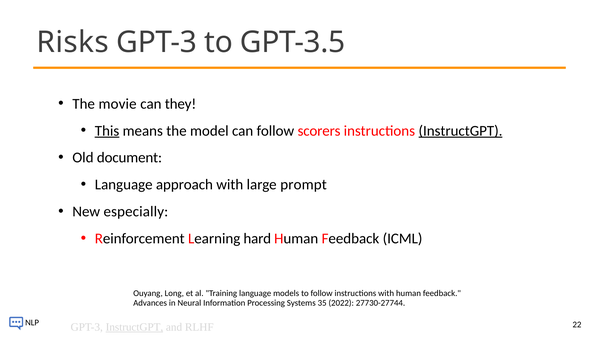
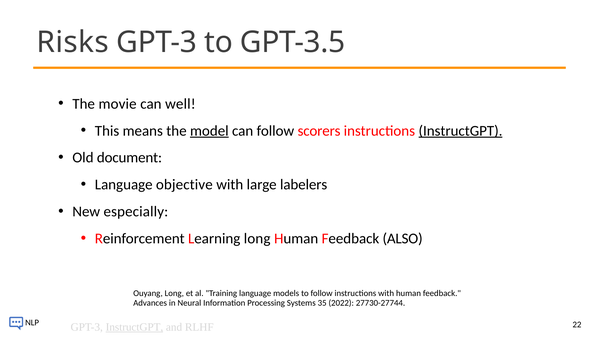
they: they -> well (180, 104)
This underline: present -> none (107, 131)
model underline: none -> present (209, 131)
approach: approach -> objective (184, 185)
prompt: prompt -> labelers (304, 185)
Learning hard: hard -> long (257, 239)
ICML: ICML -> ALSO (403, 239)
